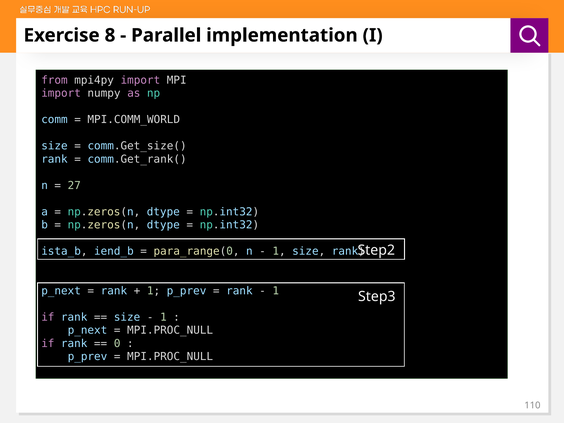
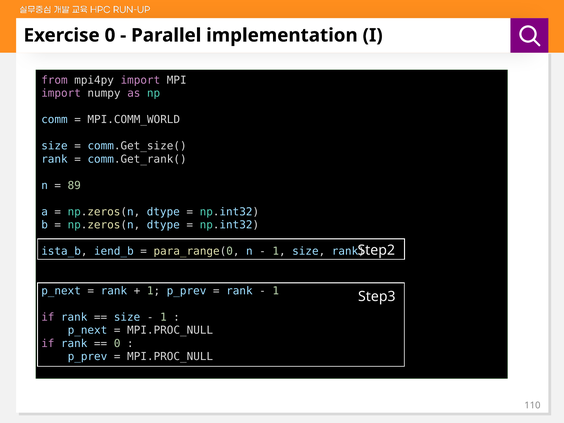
Exercise 8: 8 -> 0 (110, 35)
27: 27 -> 89 (74, 185)
